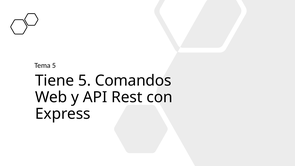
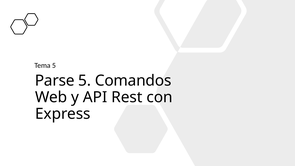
Tiene: Tiene -> Parse (55, 81)
